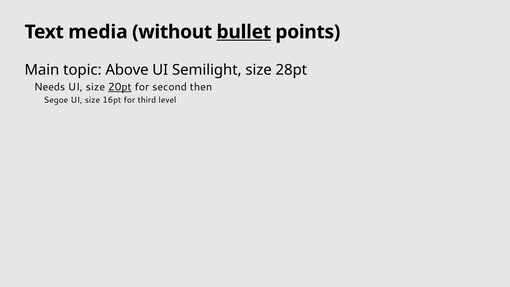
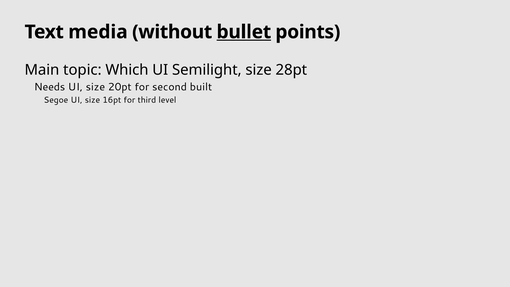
Above: Above -> Which (127, 70)
20pt underline: present -> none (120, 87)
then: then -> built (201, 87)
